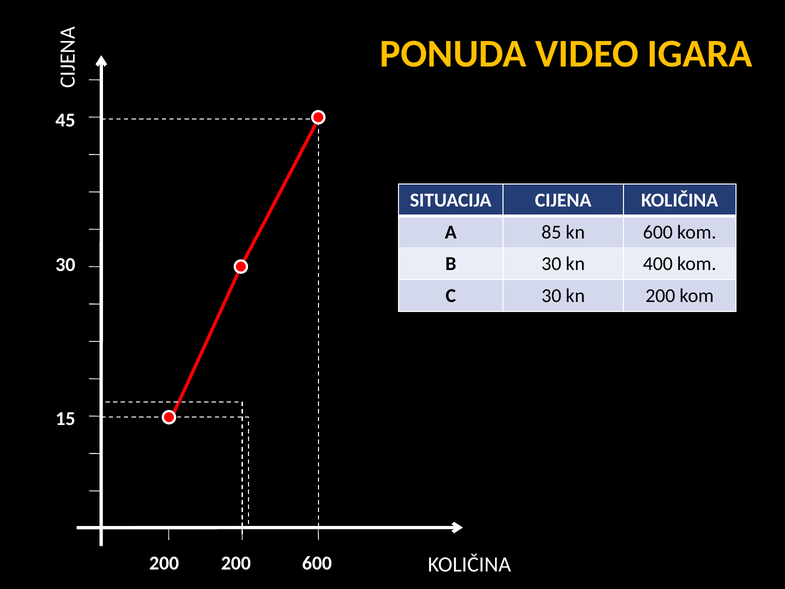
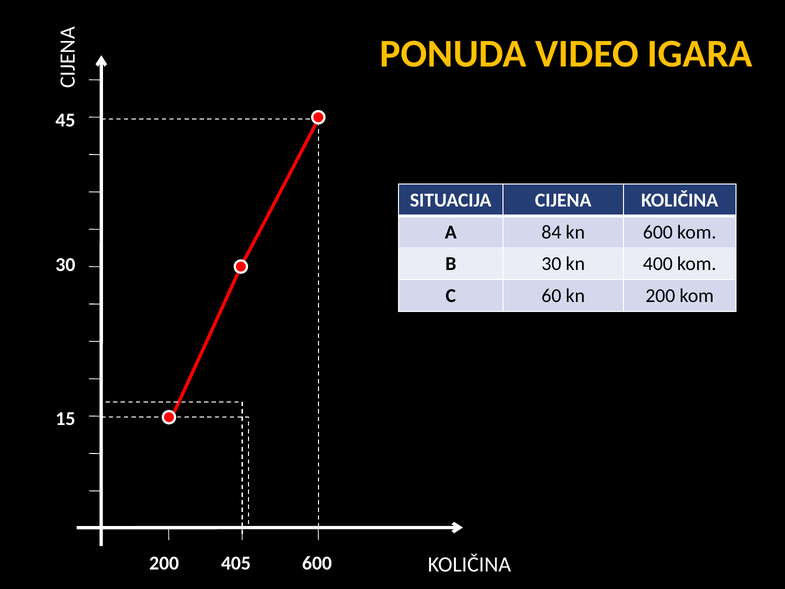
85: 85 -> 84 (551, 232)
C 30: 30 -> 60 (551, 296)
200 200: 200 -> 405 (236, 563)
